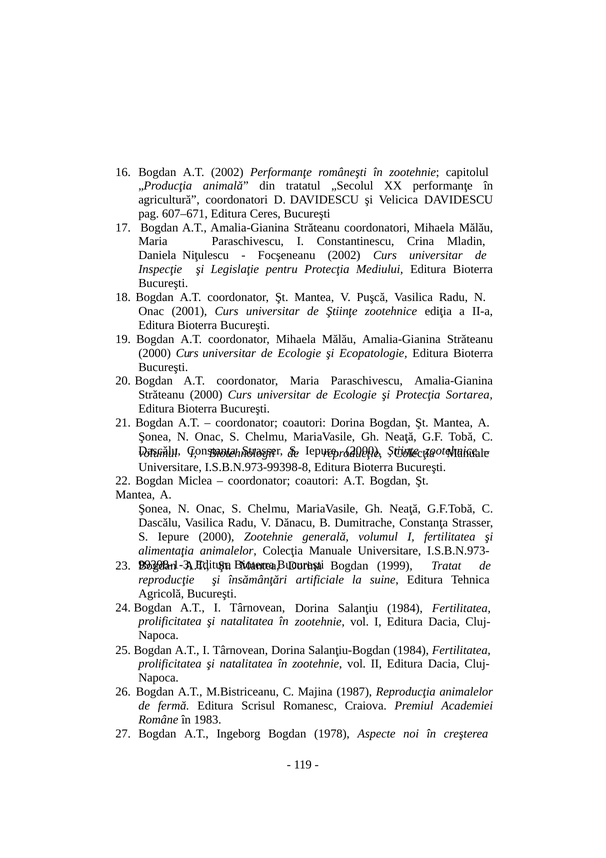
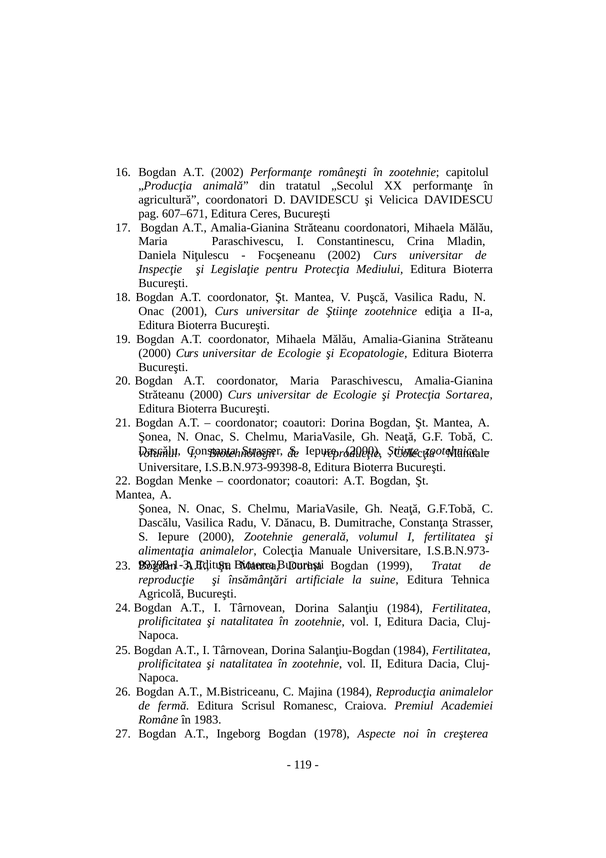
Miclea: Miclea -> Menke (195, 481)
Majina 1987: 1987 -> 1984 (354, 691)
